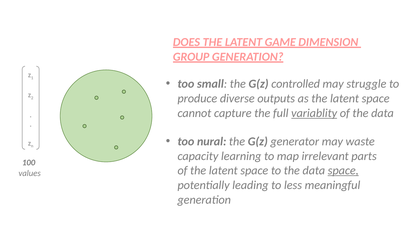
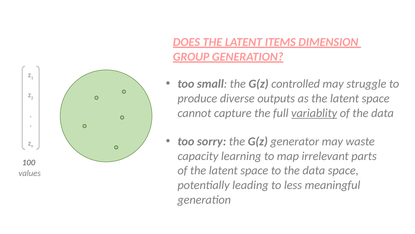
GAME: GAME -> ITEMS (280, 42)
nural: nural -> sorry (212, 141)
space underline: present -> none (343, 170)
